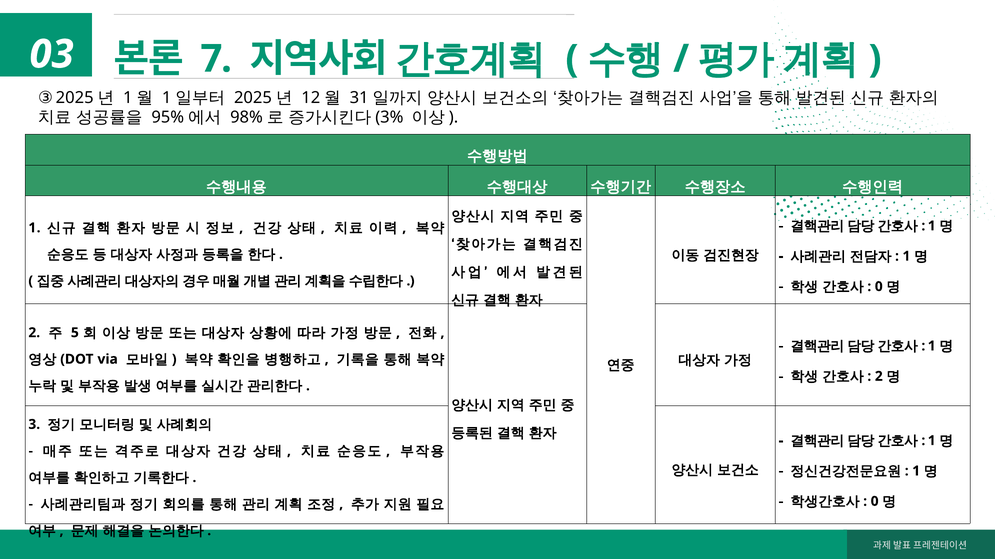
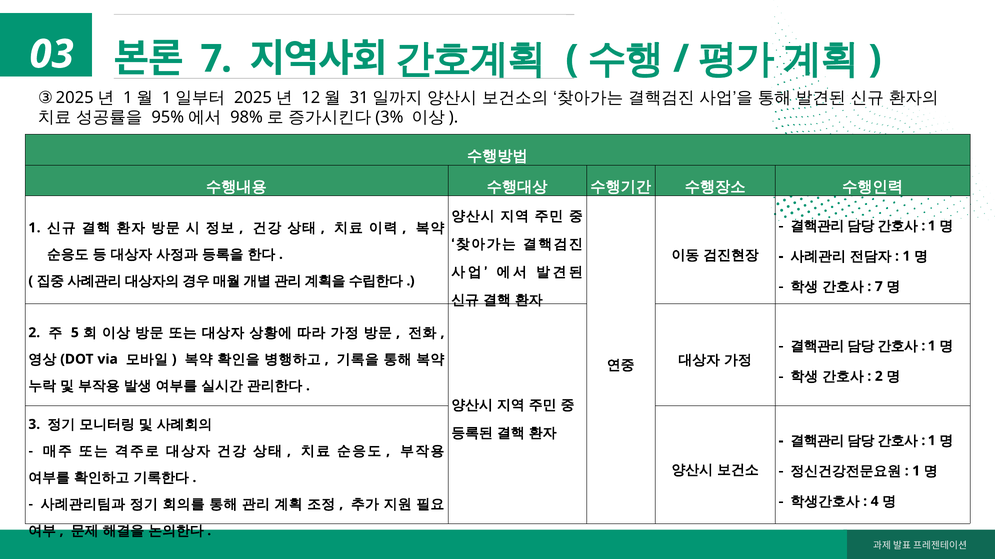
0: 0 -> 7 (879, 287)
0: 0 -> 4 (875, 502)
